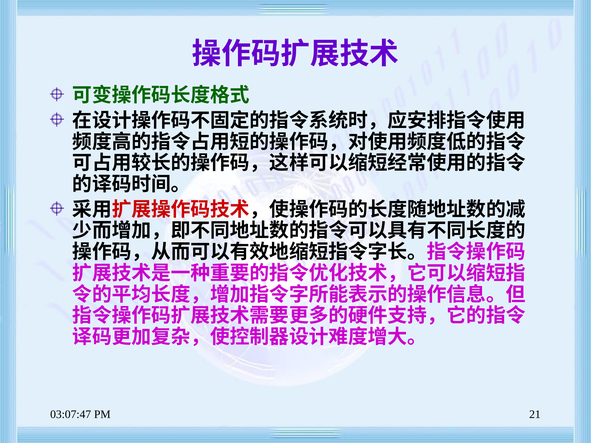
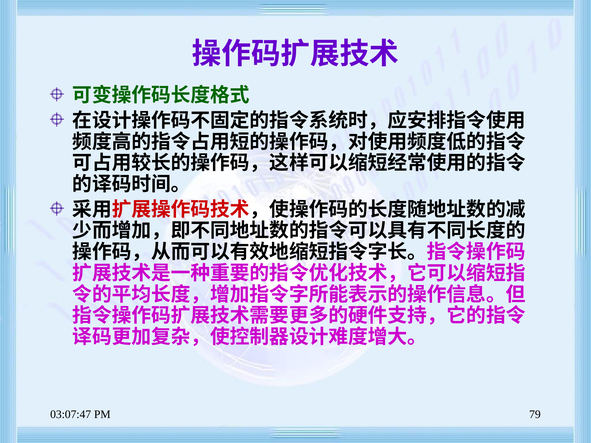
21: 21 -> 79 (535, 415)
